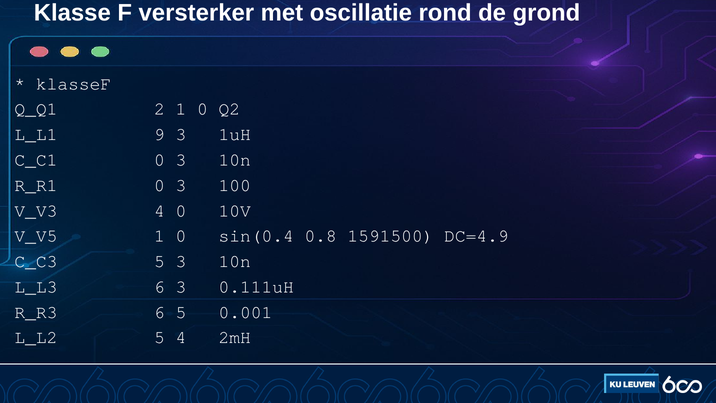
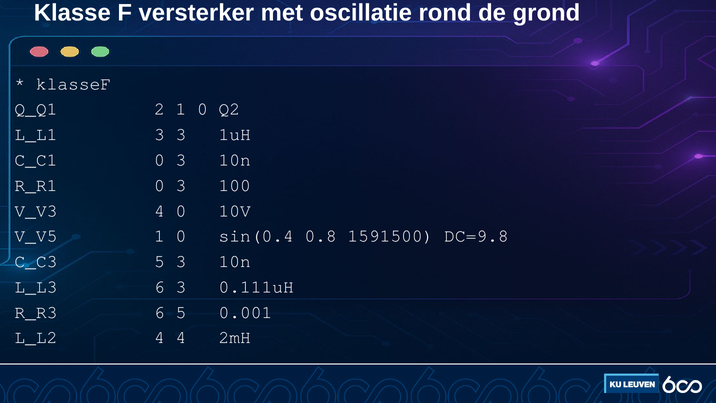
L_L1 9: 9 -> 3 (159, 134)
DC=4.9: DC=4.9 -> DC=9.8 (476, 236)
L_L2 5: 5 -> 4 (159, 337)
